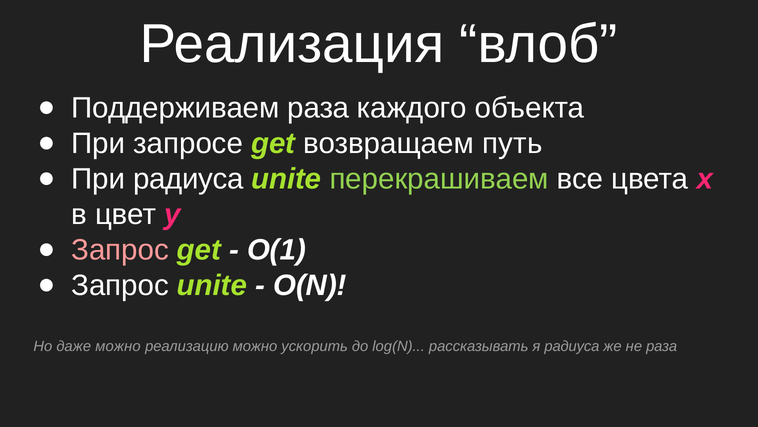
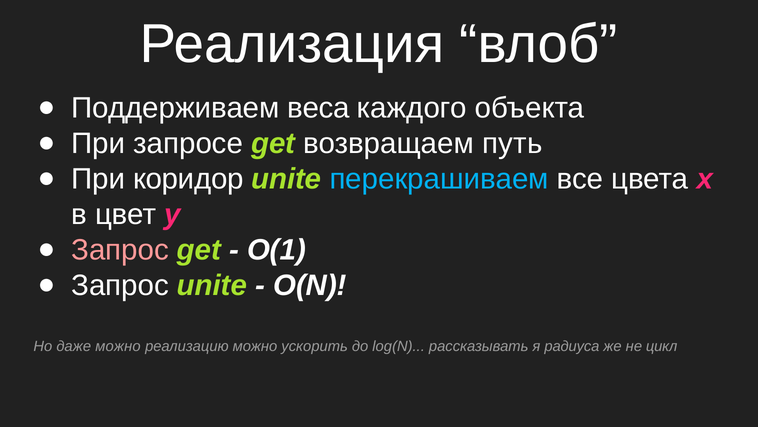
Поддерживаем раза: раза -> веса (318, 108)
При радиуса: радиуса -> коридор (188, 179)
перекрашиваем colour: light green -> light blue (439, 179)
не раза: раза -> цикл (662, 346)
